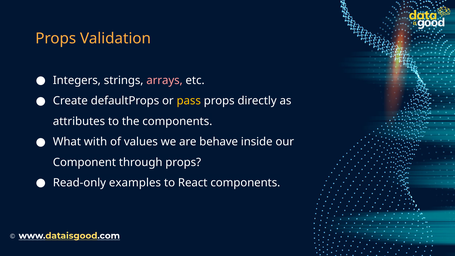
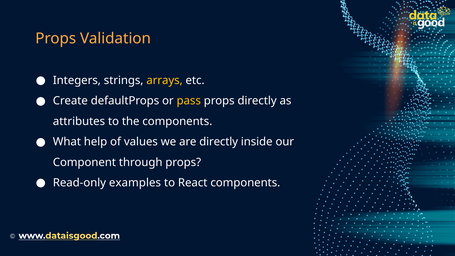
arrays colour: pink -> yellow (165, 80)
with: with -> help (96, 142)
are behave: behave -> directly (219, 142)
